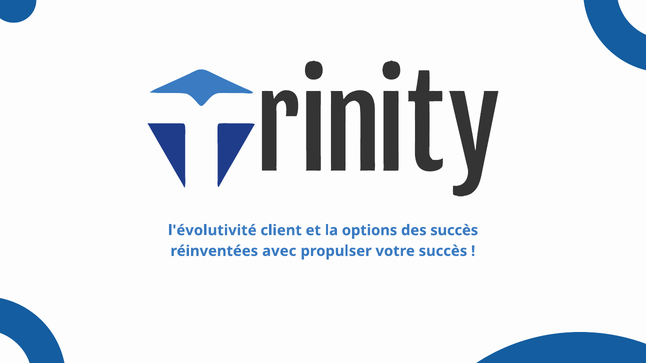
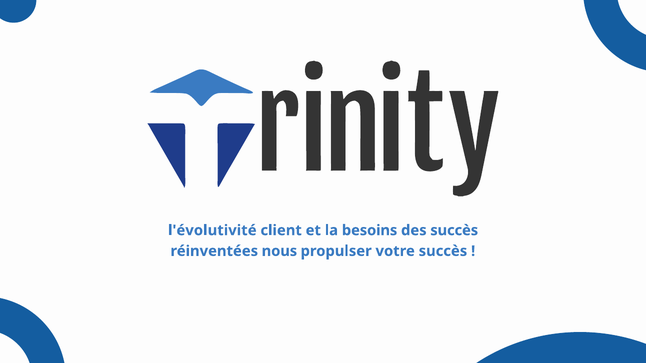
options: options -> besoins (370, 231)
avec: avec -> nous (279, 251)
